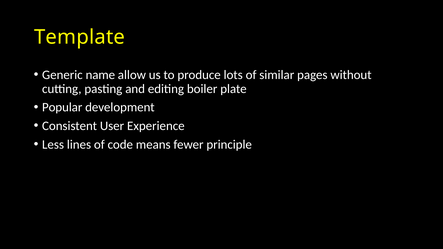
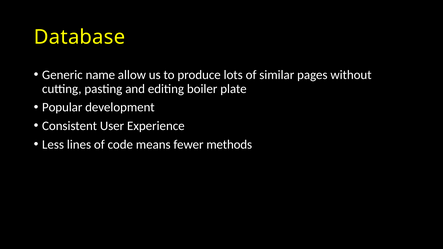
Template: Template -> Database (80, 37)
principle: principle -> methods (229, 145)
